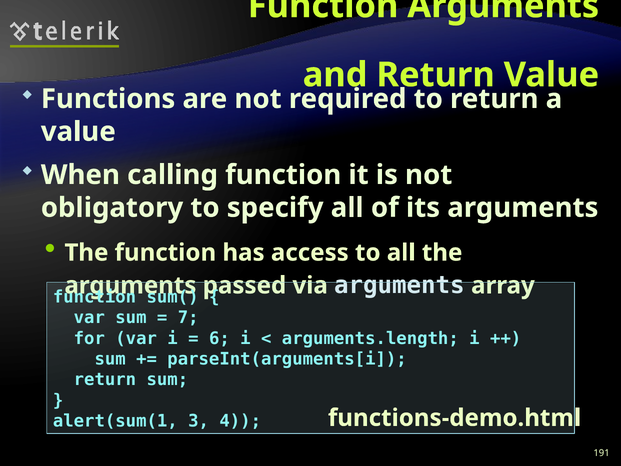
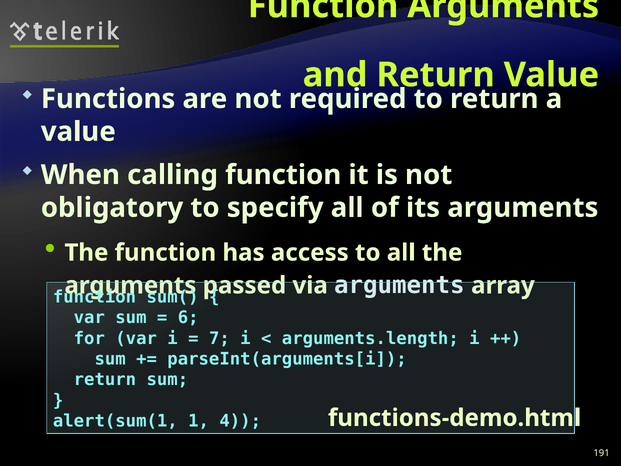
7: 7 -> 6 (188, 317)
6: 6 -> 7 (219, 338)
3: 3 -> 1 (199, 421)
